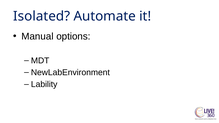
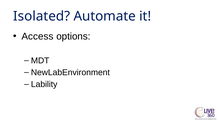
Manual: Manual -> Access (37, 36)
